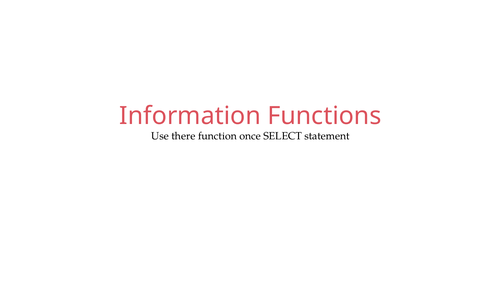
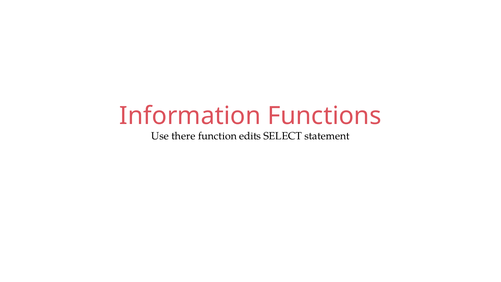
once: once -> edits (250, 136)
